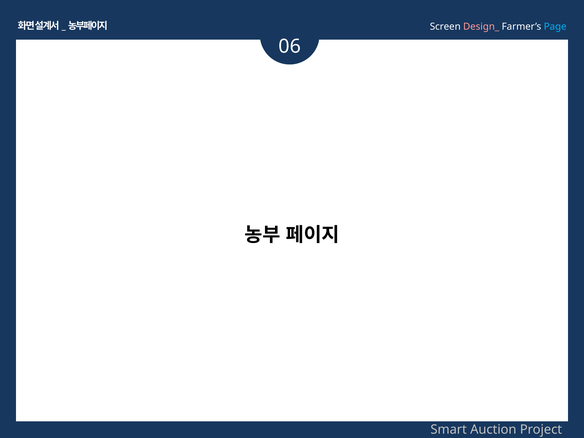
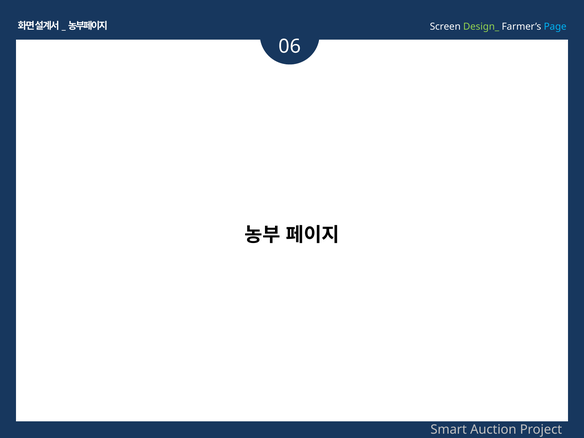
Design_ colour: pink -> light green (481, 27)
